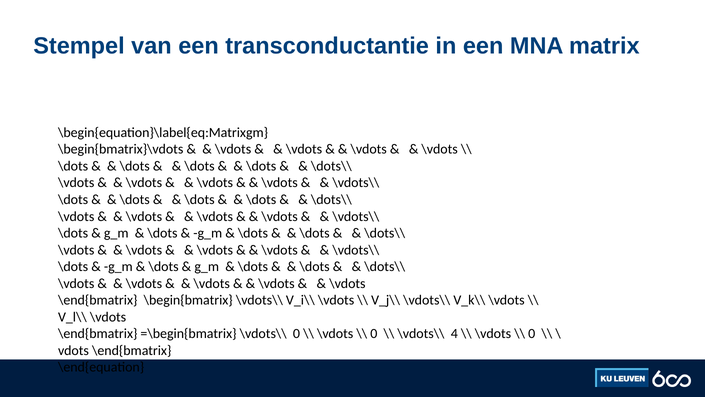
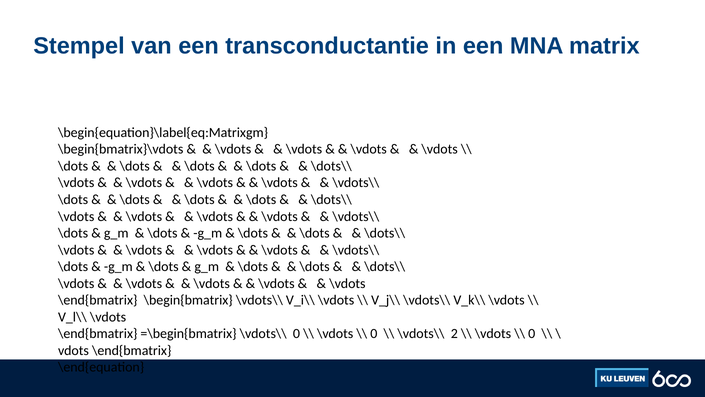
4: 4 -> 2 (454, 333)
